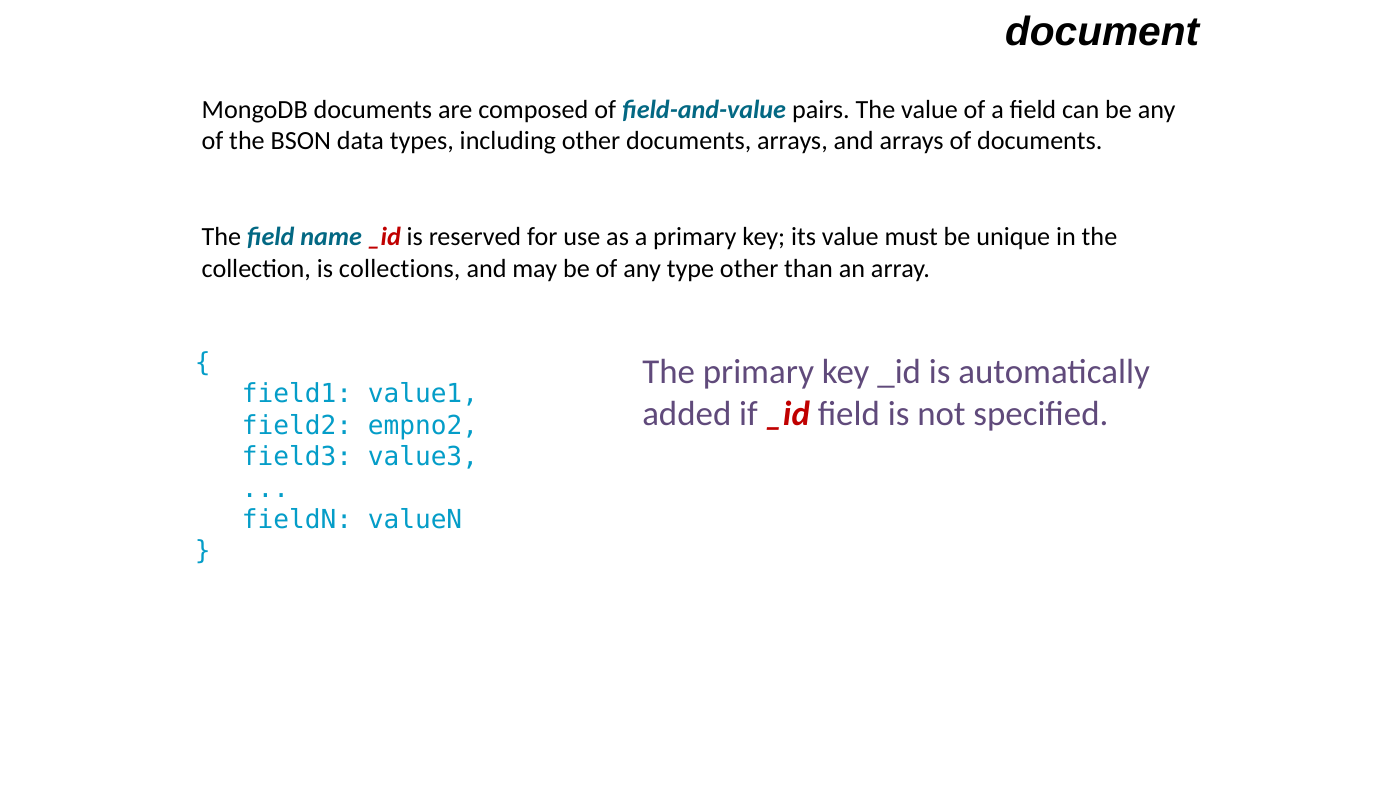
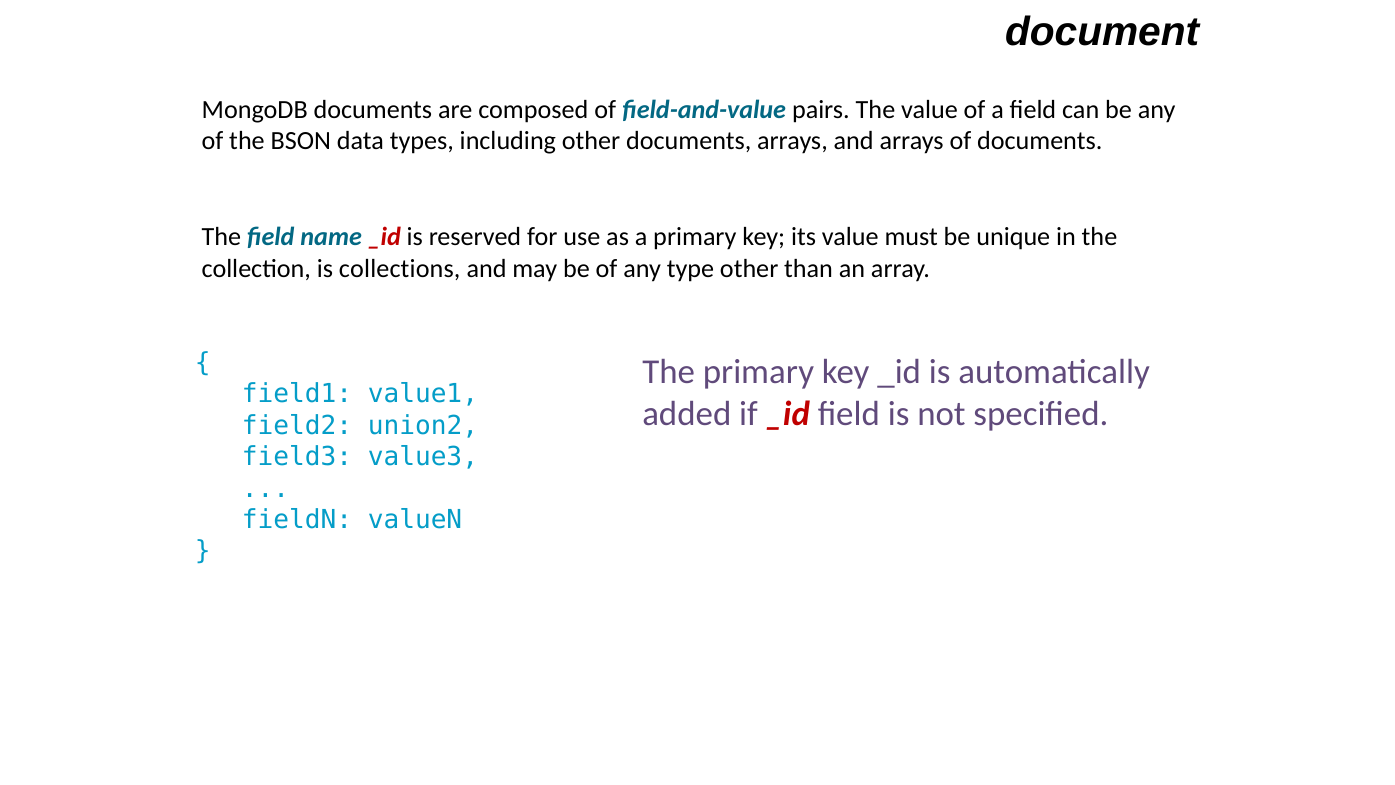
empno2: empno2 -> union2 (423, 425)
